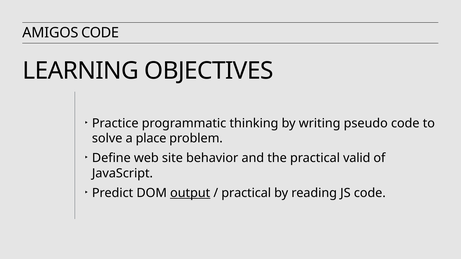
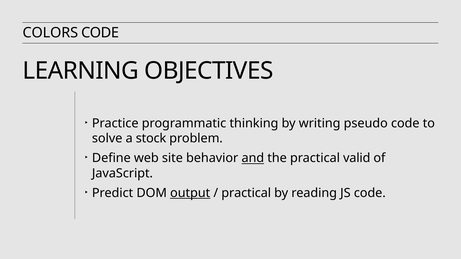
AMIGOS: AMIGOS -> COLORS (50, 33)
place: place -> stock (151, 138)
and underline: none -> present (253, 158)
